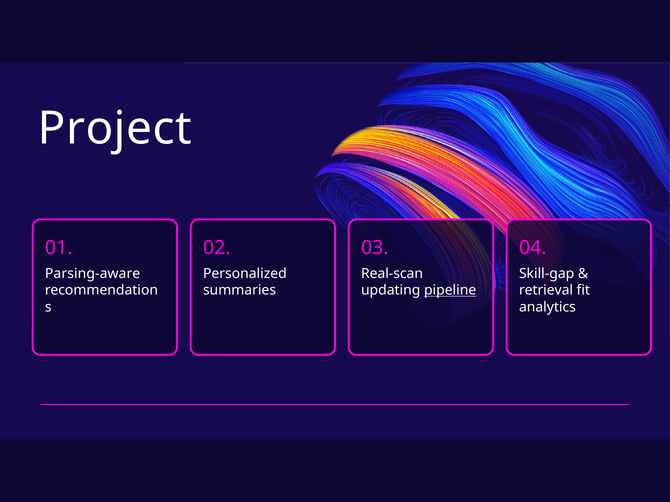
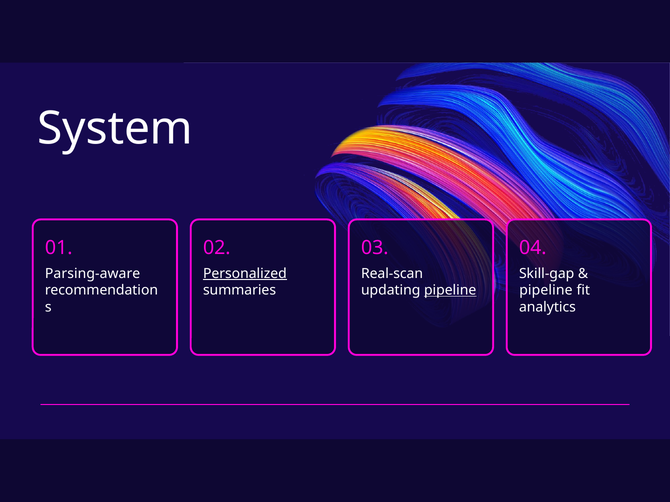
Project: Project -> System (115, 129)
Personalized underline: none -> present (245, 274)
retrieval: retrieval -> pipeline (546, 290)
